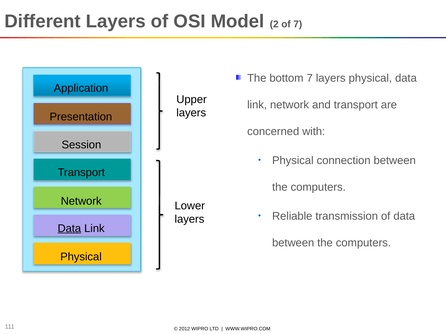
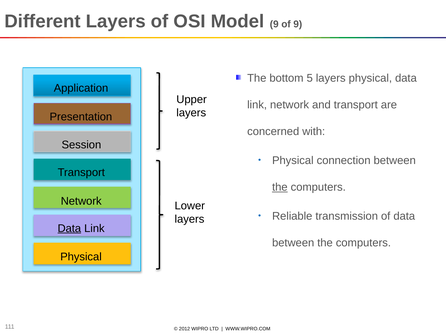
Model 2: 2 -> 9 (274, 24)
of 7: 7 -> 9 (298, 24)
bottom 7: 7 -> 5 (310, 78)
the underline: none -> present (280, 188)
